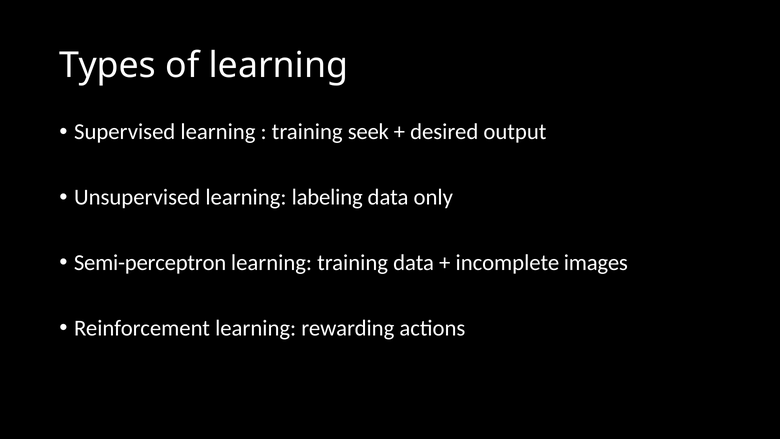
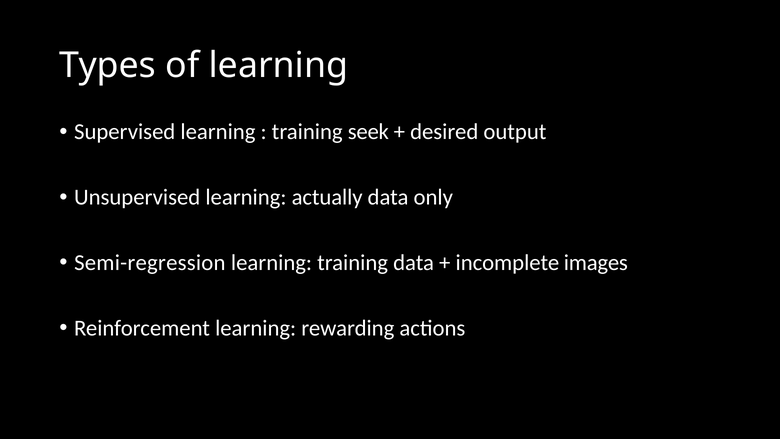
labeling: labeling -> actually (327, 197)
Semi-perceptron: Semi-perceptron -> Semi-regression (150, 263)
